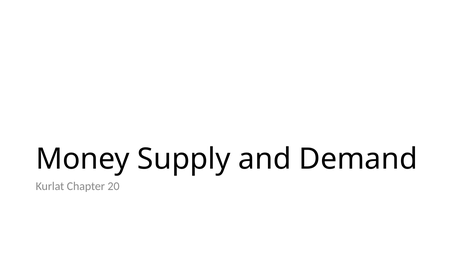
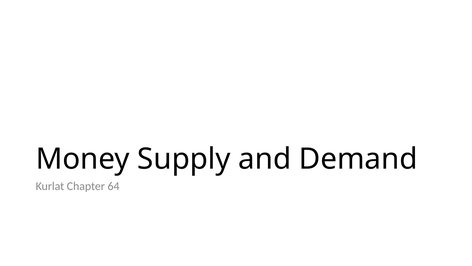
20: 20 -> 64 (114, 186)
